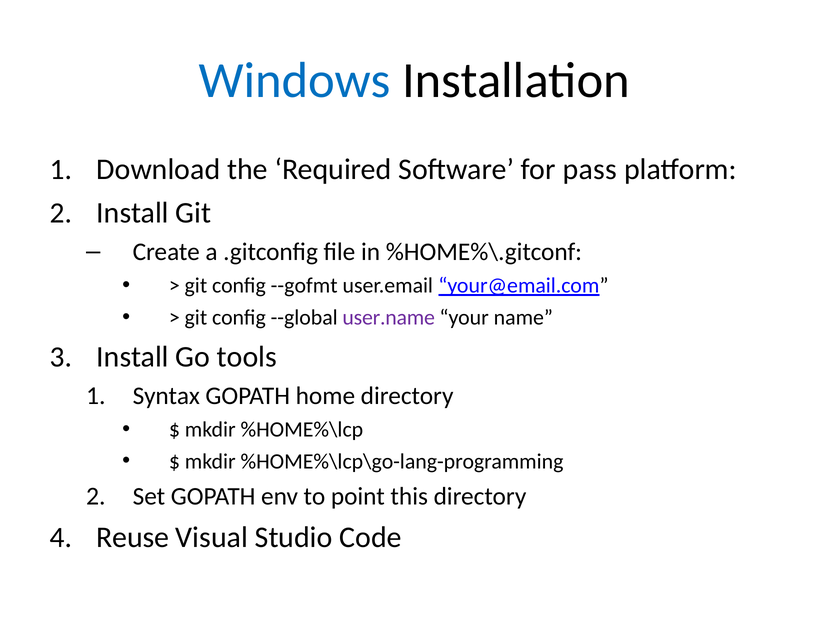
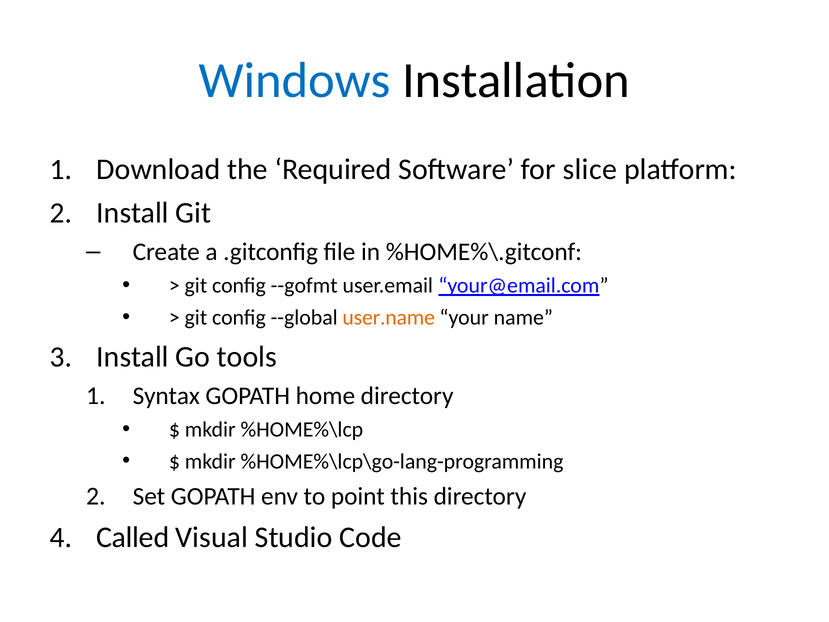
pass: pass -> slice (590, 169)
user.name colour: purple -> orange (389, 317)
Reuse: Reuse -> Called (133, 537)
